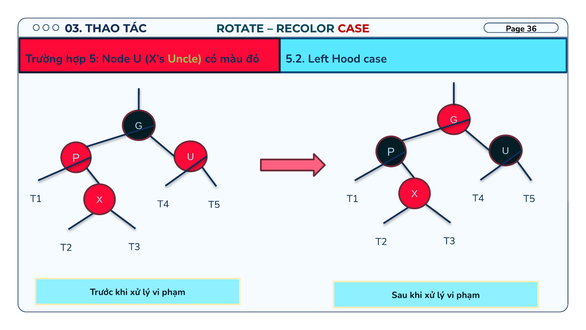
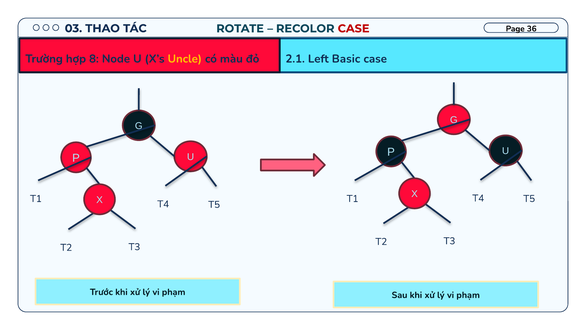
5: 5 -> 8 (94, 59)
Uncle colour: light green -> yellow (185, 59)
5.2: 5.2 -> 2.1 (295, 59)
Hood: Hood -> Basic (346, 59)
